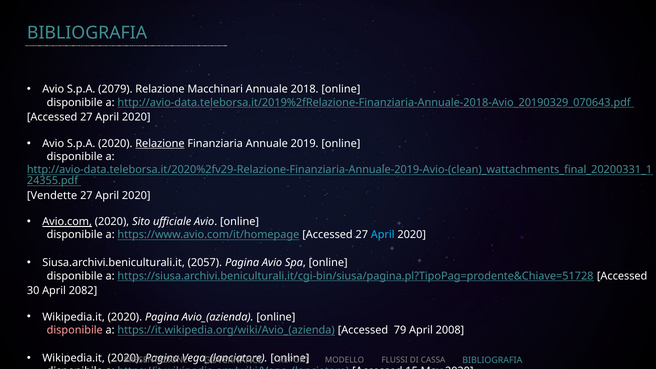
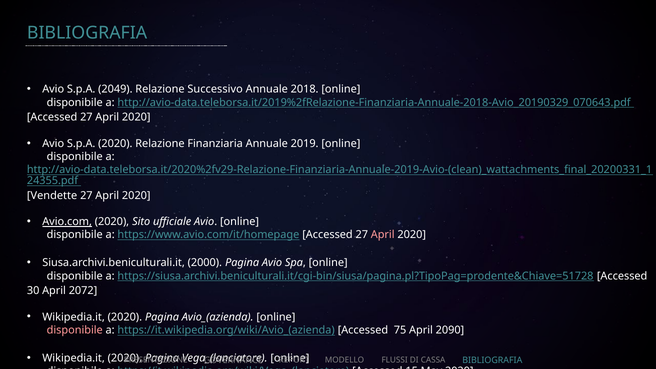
2079: 2079 -> 2049 (115, 89)
Macchinari: Macchinari -> Successivo (215, 89)
Relazione underline: present -> none (160, 144)
April colour: light blue -> pink (383, 235)
2057: 2057 -> 2000 (205, 263)
2082: 2082 -> 2072 (83, 291)
79: 79 -> 75 (400, 330)
2008: 2008 -> 2090 (450, 330)
